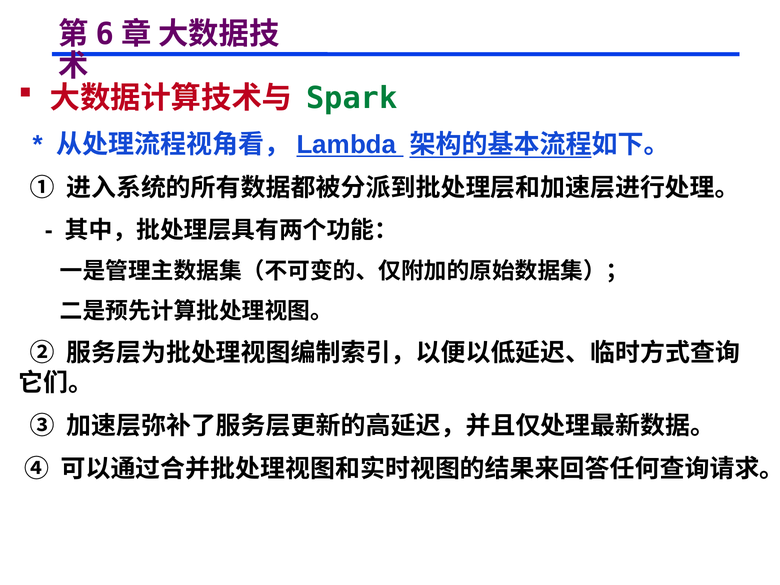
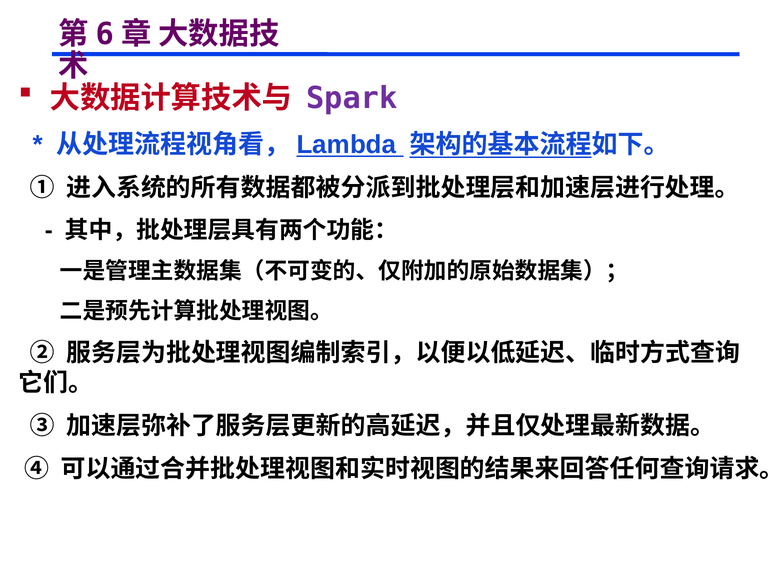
Spark colour: green -> purple (352, 98)
